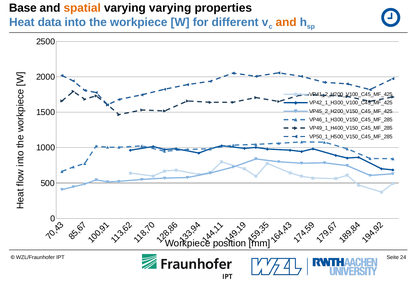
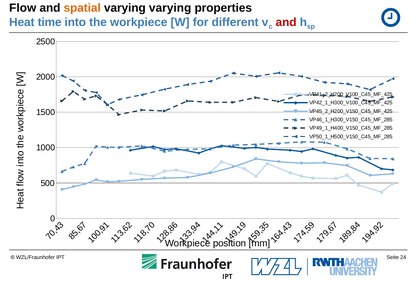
Base: Base -> Flow (23, 8)
data: data -> time (50, 22)
and colour: orange -> red (286, 22)
